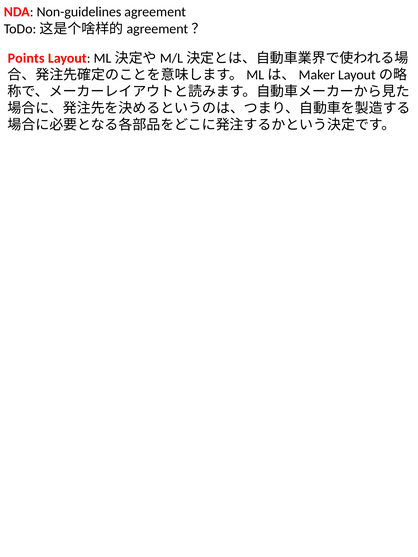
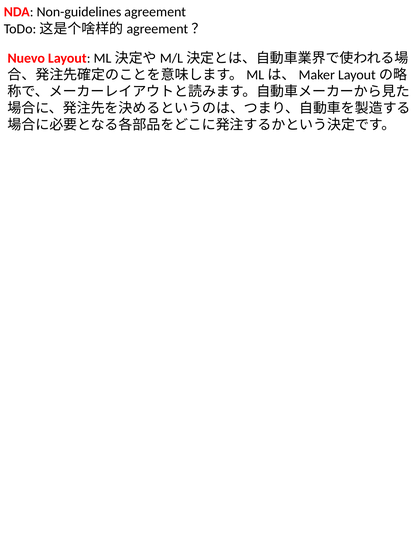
Points: Points -> Nuevo (26, 58)
